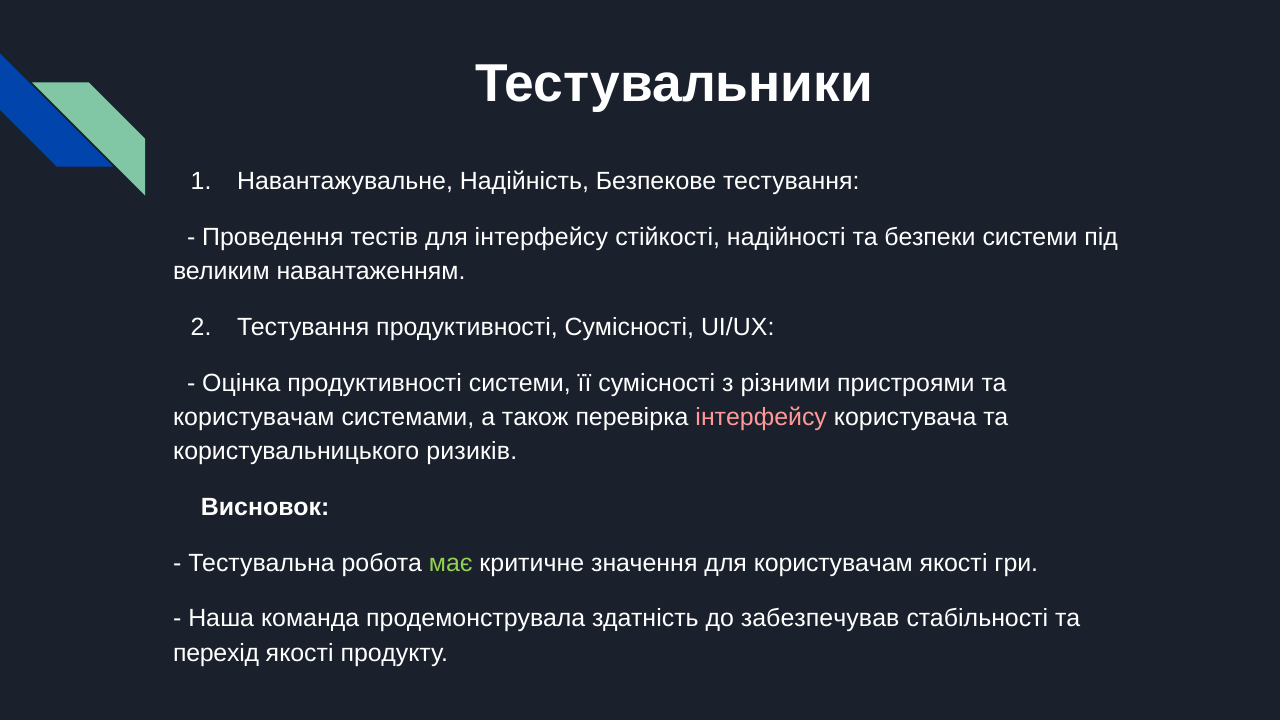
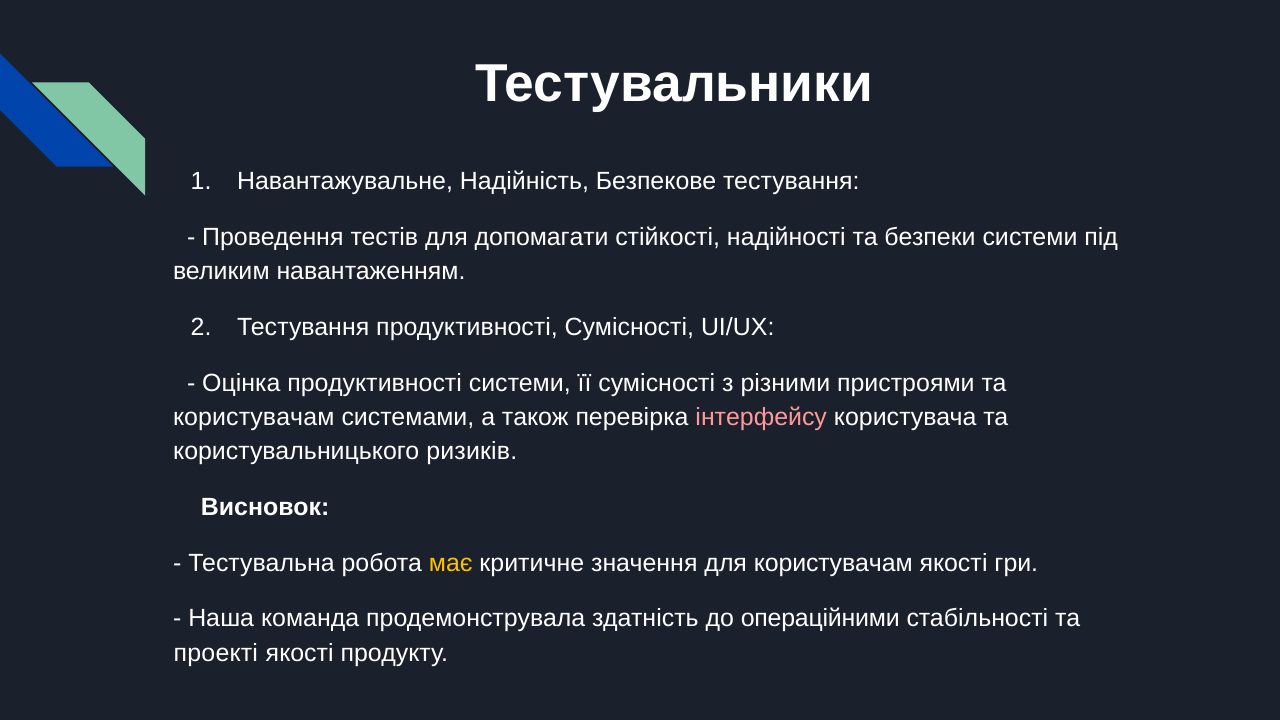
для інтерфейсу: інтерфейсу -> допомагати (542, 237)
має colour: light green -> yellow (451, 563)
забезпечував: забезпечував -> операційними (820, 619)
перехід: перехід -> проекті (216, 653)
